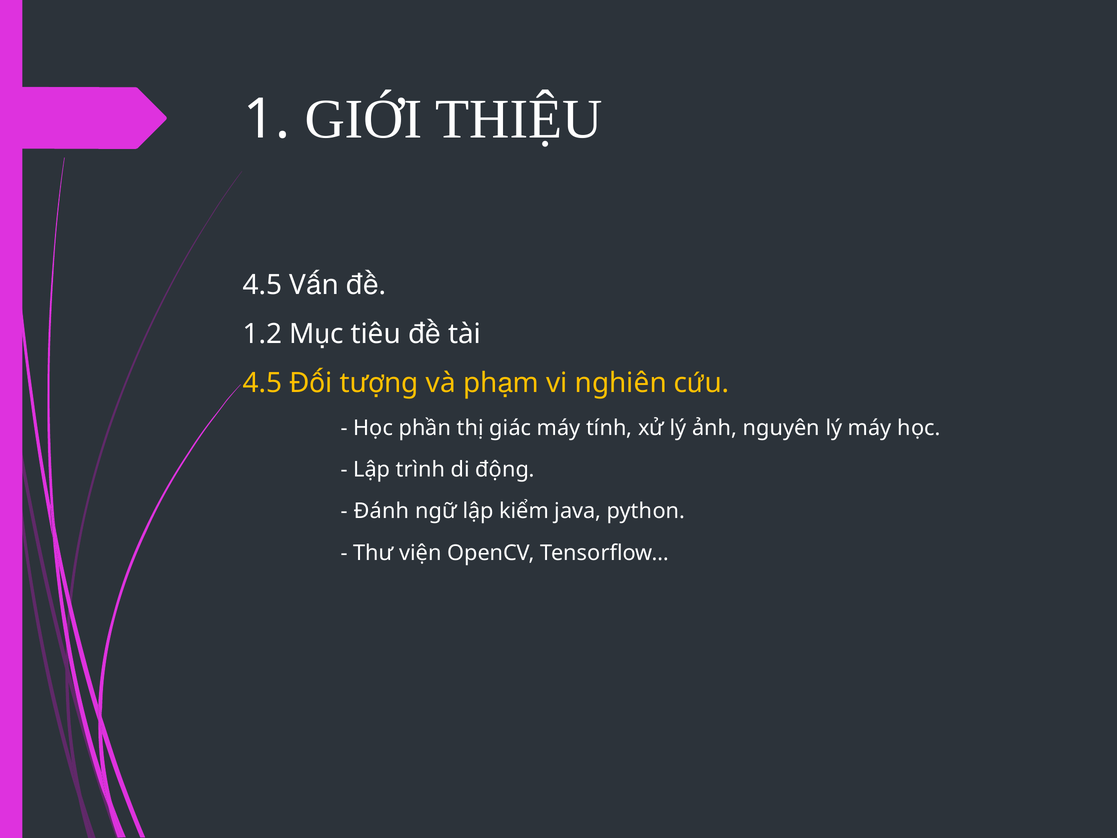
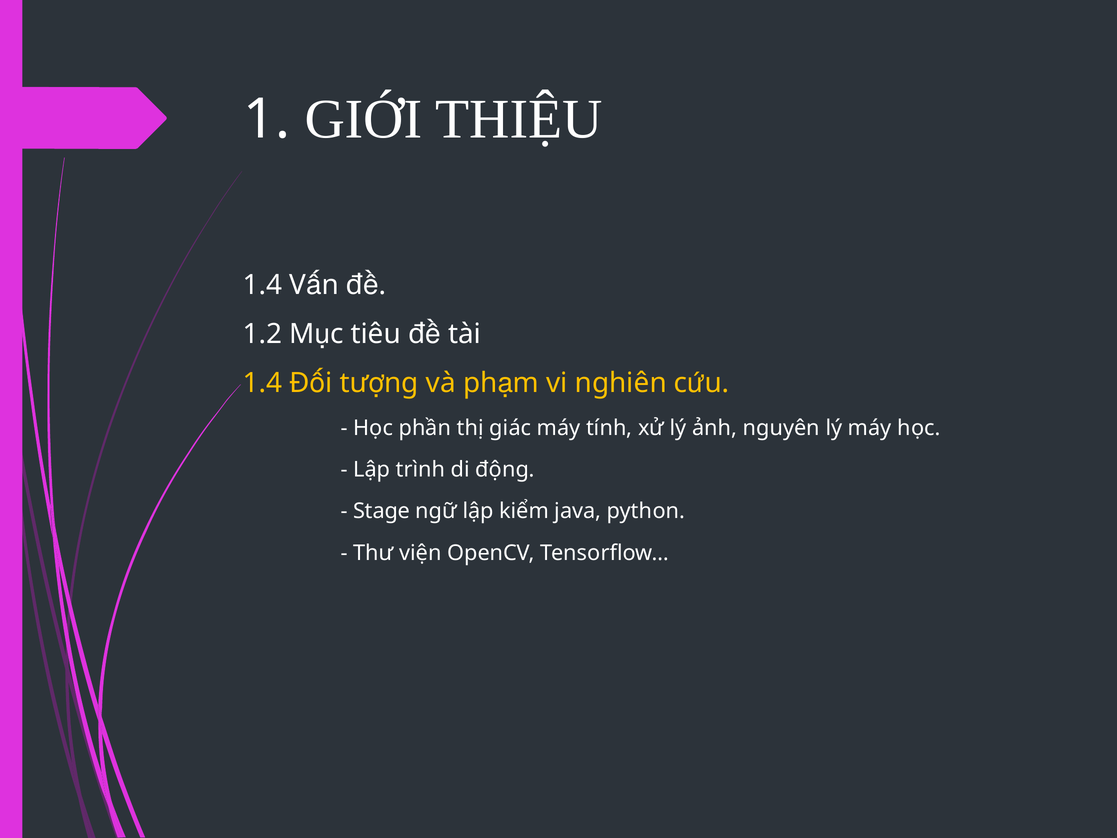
4.5: 4.5 -> 1.4 (263, 285)
4.5: 4.5 -> 1.4 (263, 383)
Đánh: Đánh -> Stage (382, 511)
